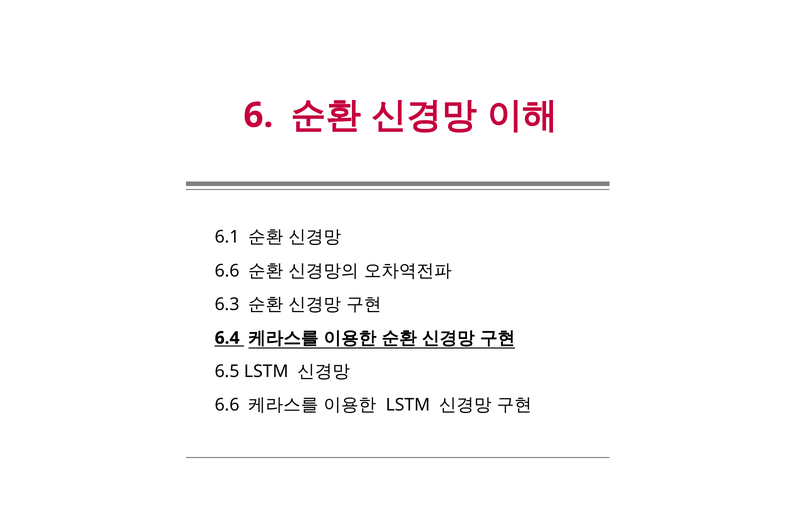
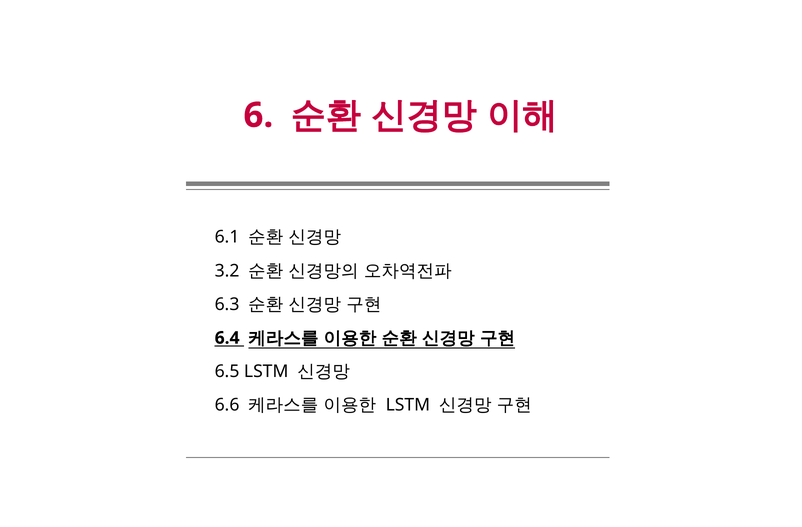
6.6: 6.6 -> 3.2 (227, 271)
